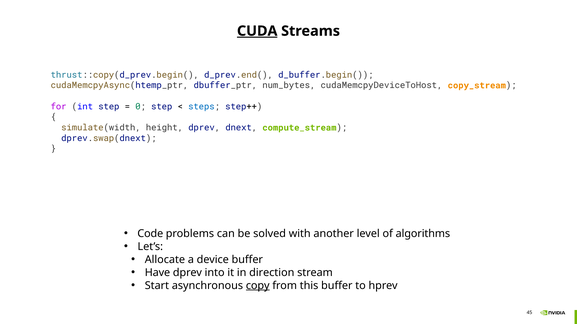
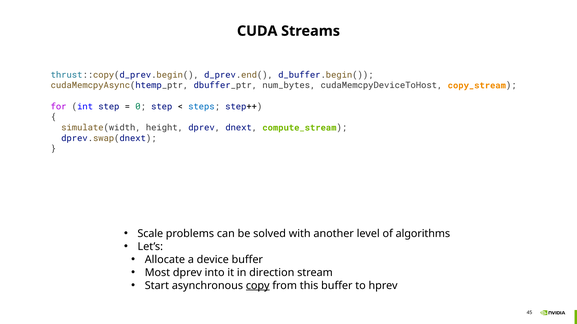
CUDA underline: present -> none (257, 31)
Code: Code -> Scale (150, 234)
Have: Have -> Most (157, 273)
